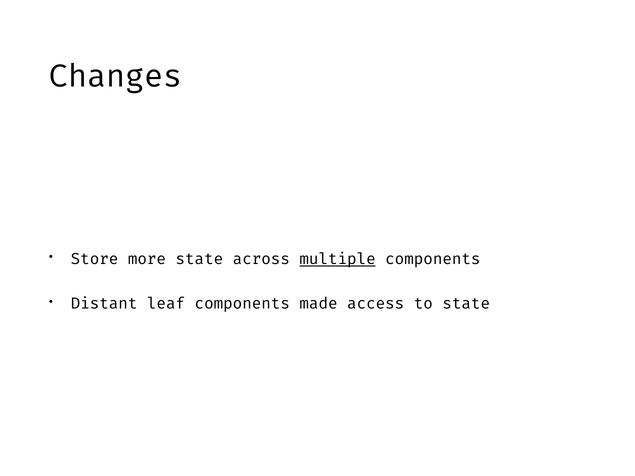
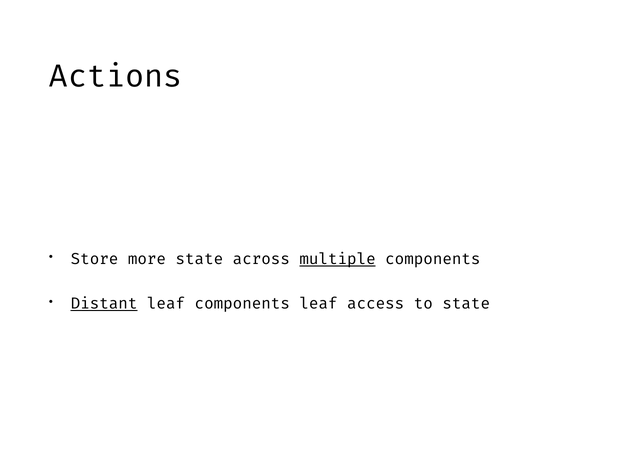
Changes: Changes -> Actions (116, 77)
Distant underline: none -> present (104, 304)
components made: made -> leaf (319, 304)
